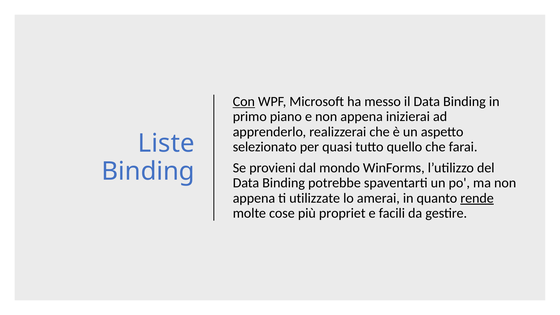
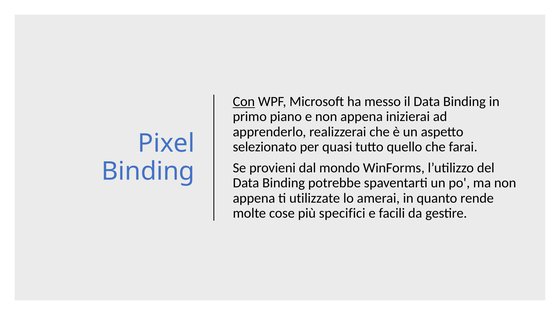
Liste: Liste -> Pixel (166, 143)
rende underline: present -> none (477, 198)
propriet: propriet -> specifici (342, 213)
